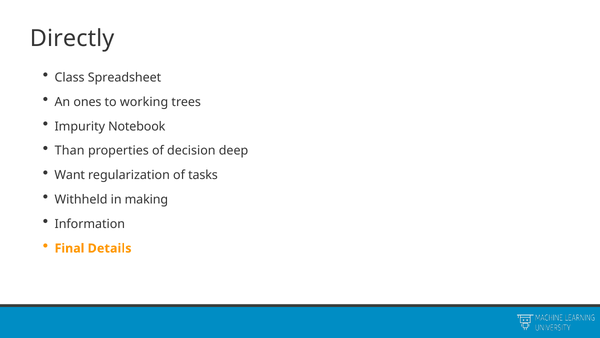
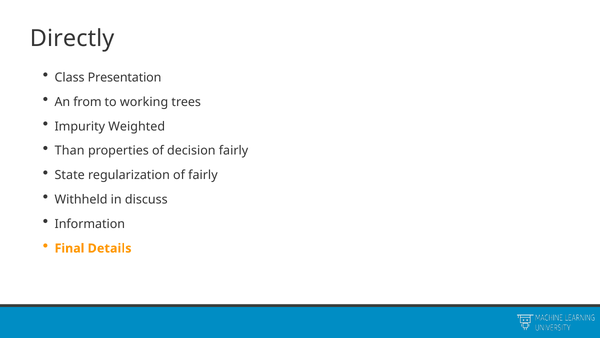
Spreadsheet: Spreadsheet -> Presentation (125, 77)
ones: ones -> from (87, 102)
Notebook: Notebook -> Weighted (137, 126)
decision deep: deep -> fairly (234, 151)
Want: Want -> State (70, 175)
of tasks: tasks -> fairly (203, 175)
making: making -> discuss (146, 199)
